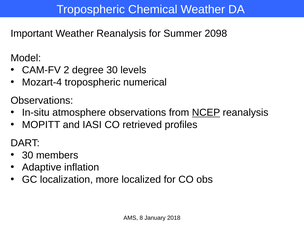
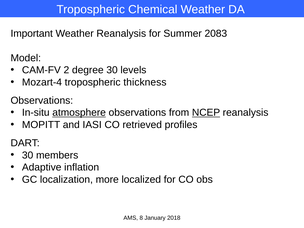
2098: 2098 -> 2083 (216, 34)
numerical: numerical -> thickness (145, 82)
atmosphere underline: none -> present (79, 113)
